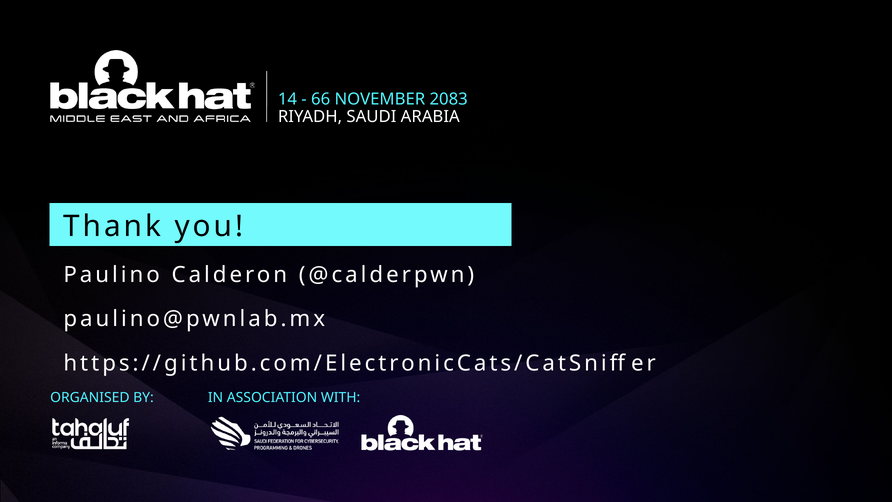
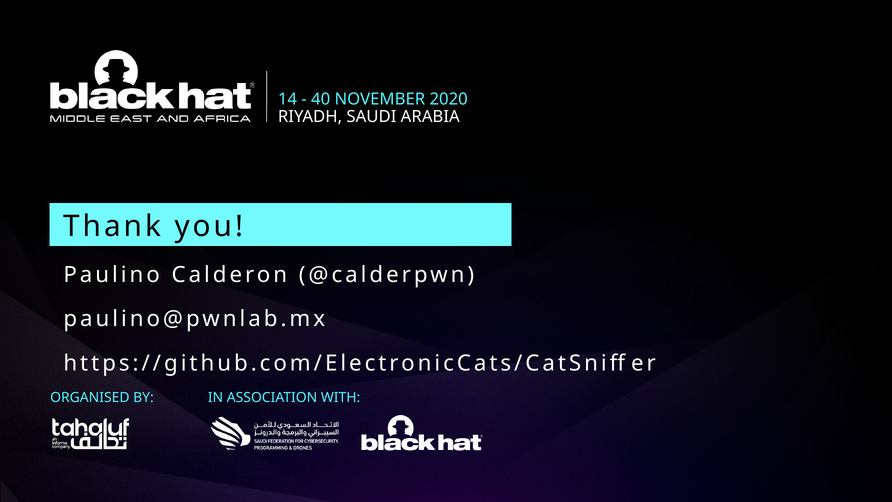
66: 66 -> 40 (321, 99)
2083: 2083 -> 2020 (449, 99)
